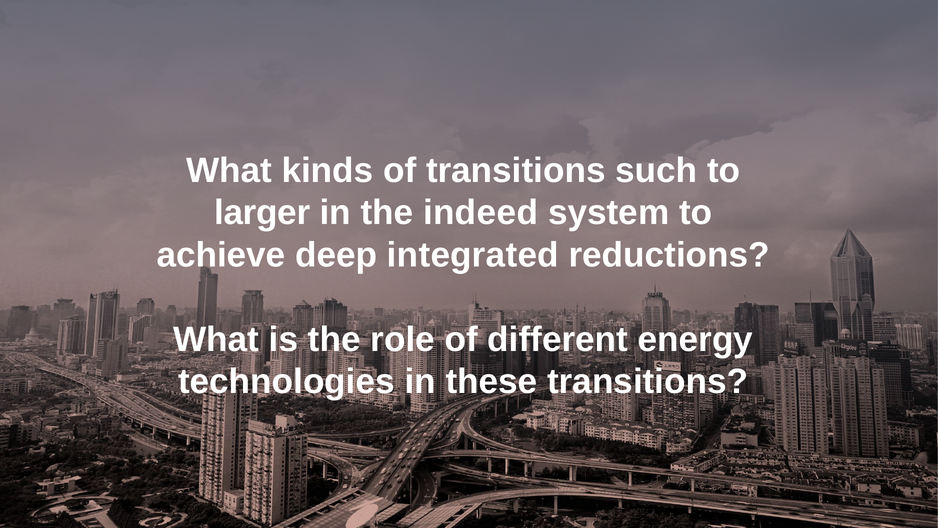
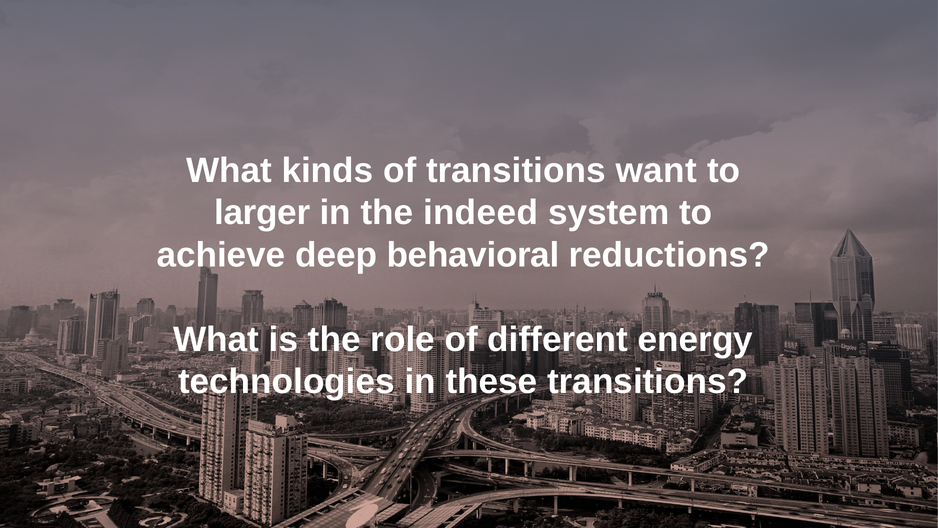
such: such -> want (656, 170)
integrated: integrated -> behavioral (473, 255)
